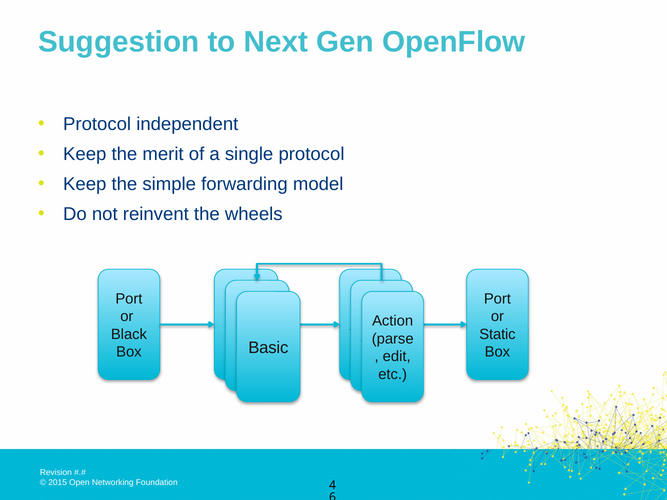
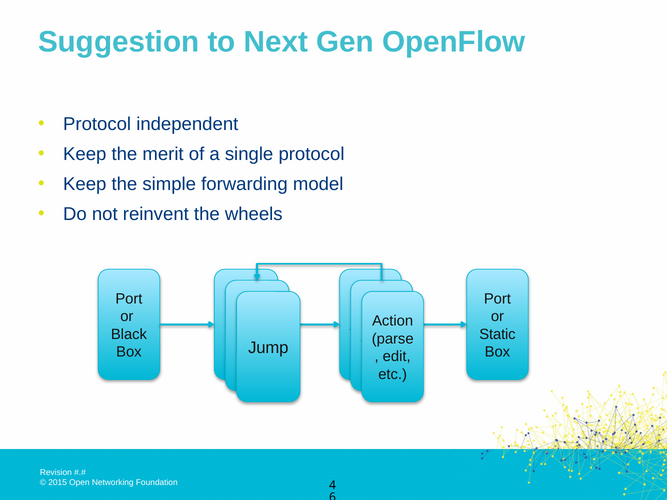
Basic: Basic -> Jump (268, 348)
